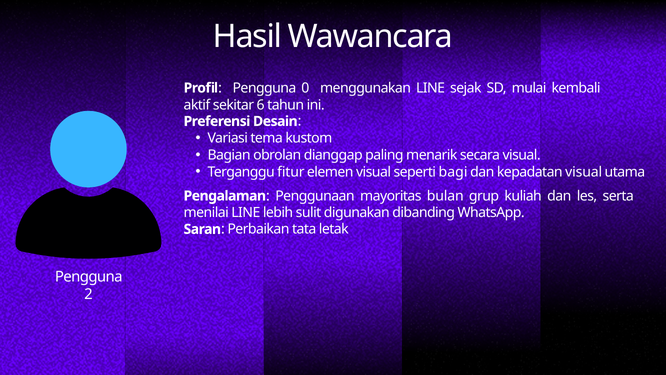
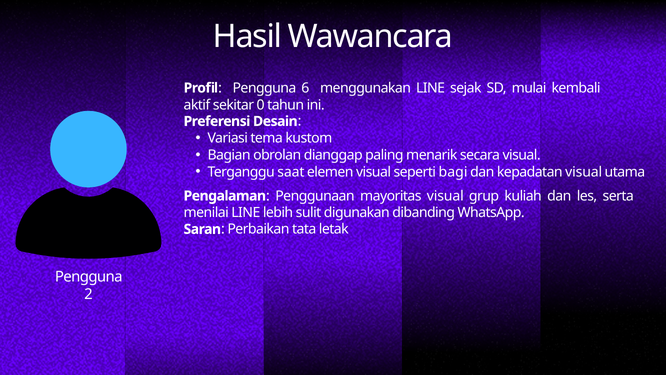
0: 0 -> 6 (305, 88)
6: 6 -> 0 (261, 105)
fitur: fitur -> saat (291, 172)
mayoritas bulan: bulan -> visual (445, 196)
